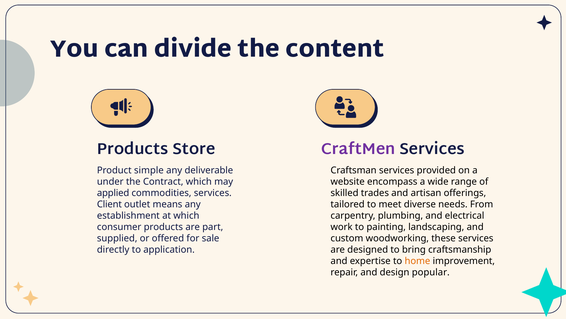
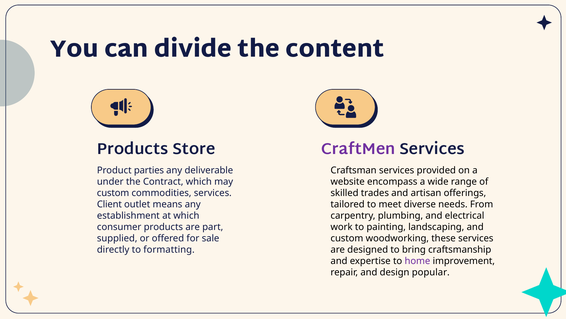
simple: simple -> parties (149, 170)
applied: applied -> custom (113, 193)
application: application -> formatting (169, 249)
home colour: orange -> purple (417, 260)
